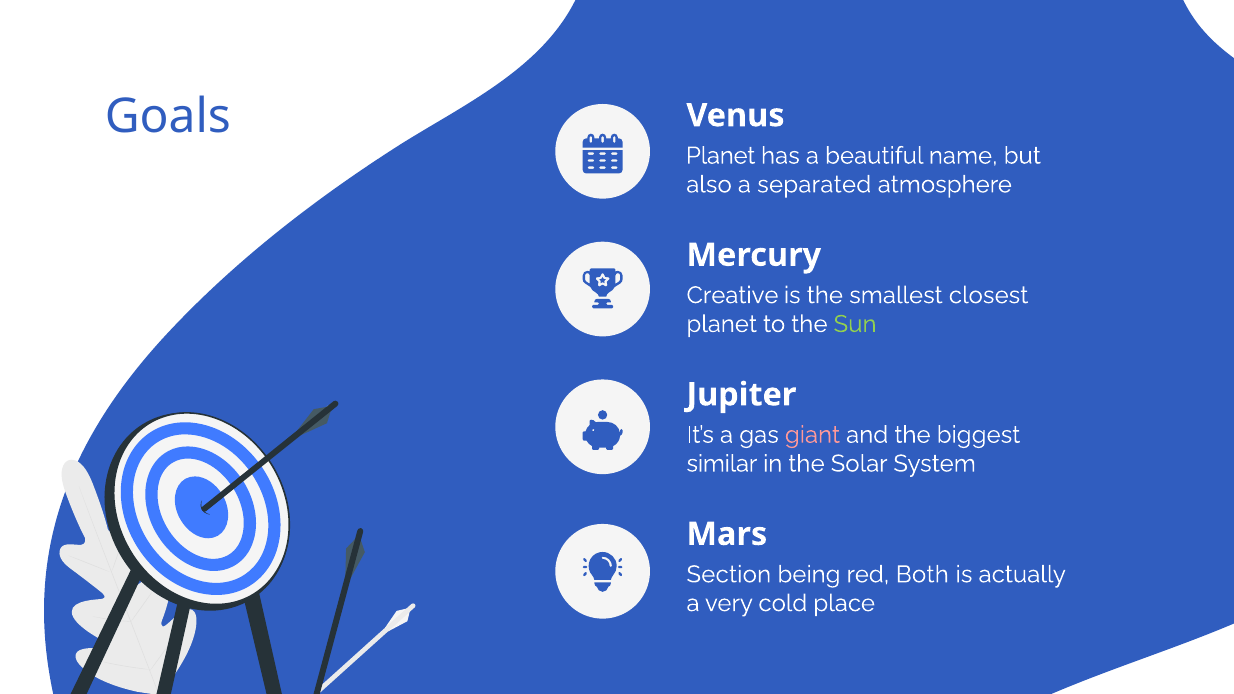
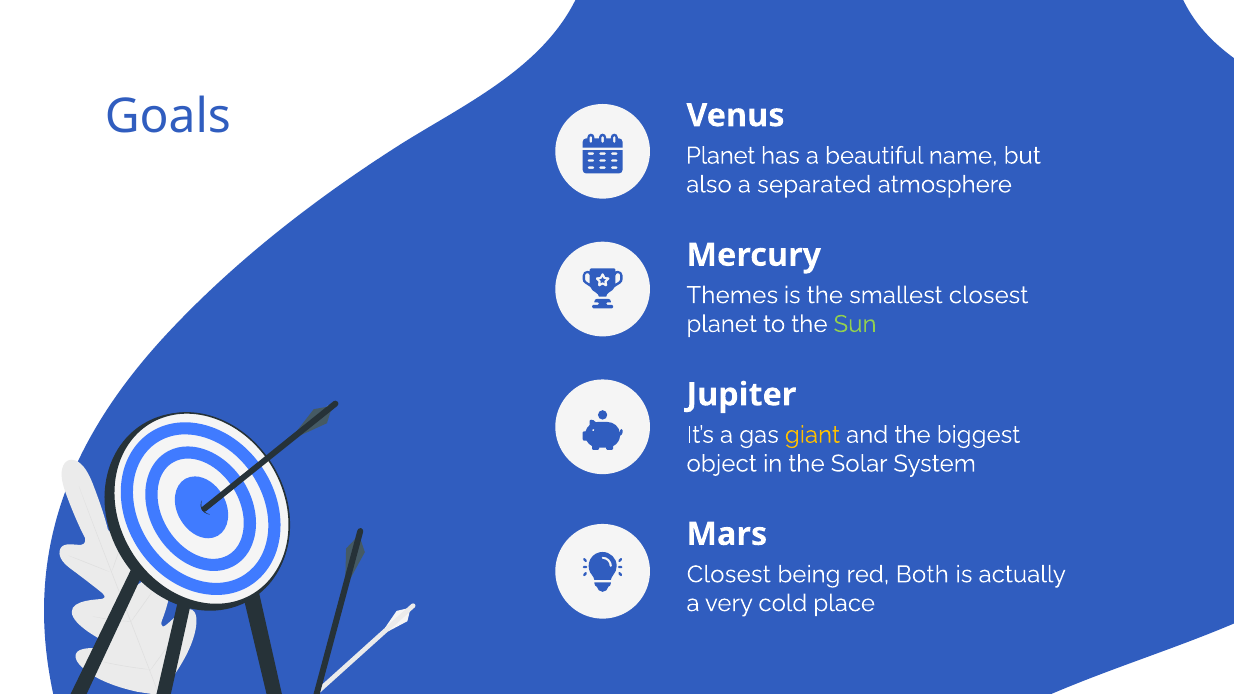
Creative: Creative -> Themes (732, 295)
giant colour: pink -> yellow (812, 435)
similar: similar -> object (722, 464)
Section: Section -> Closest (729, 575)
